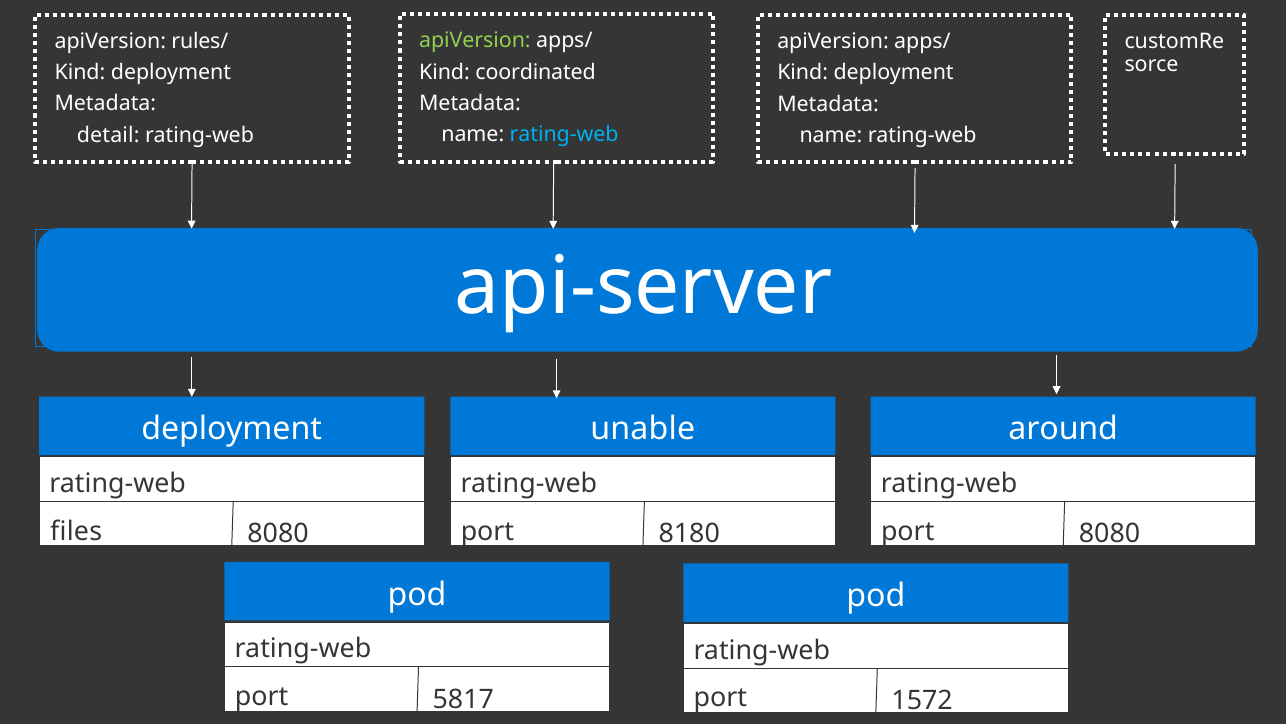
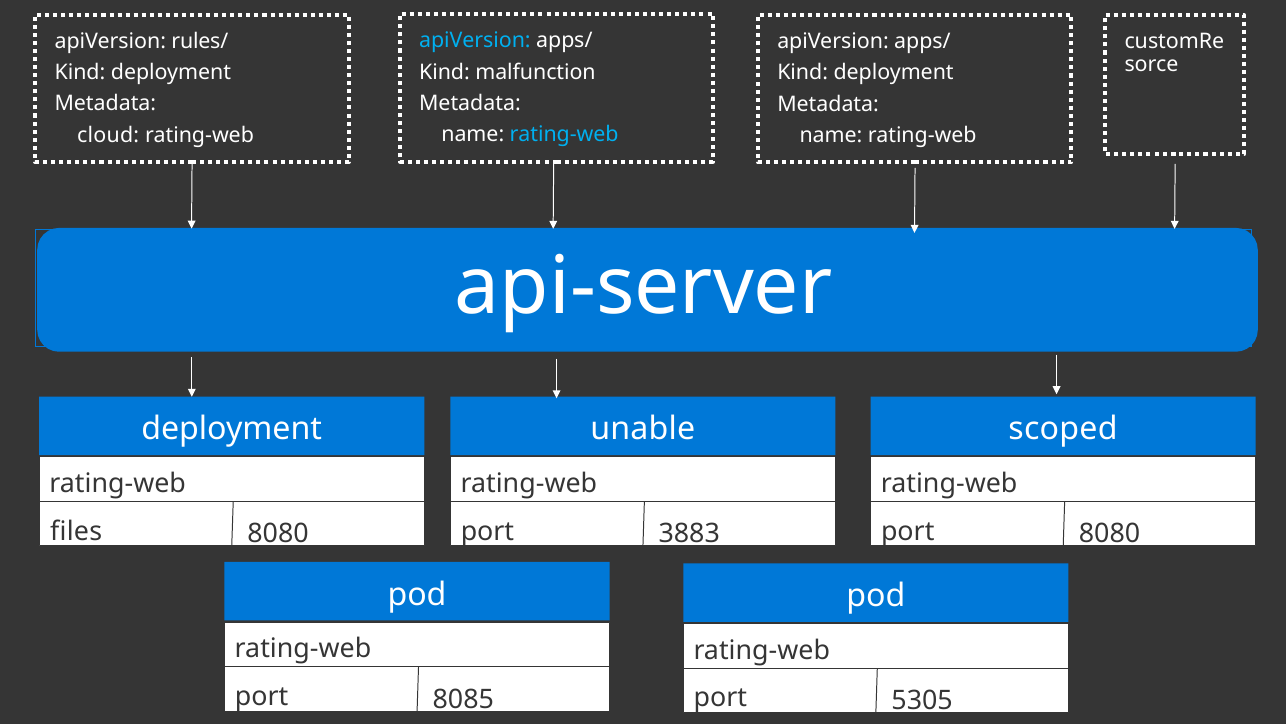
apiVersion colour: light green -> light blue (475, 41)
coordinated: coordinated -> malfunction (536, 72)
detail: detail -> cloud (108, 135)
around: around -> scoped (1063, 429)
8180: 8180 -> 3883 (689, 534)
5817: 5817 -> 8085 (463, 699)
1572: 1572 -> 5305 (922, 700)
